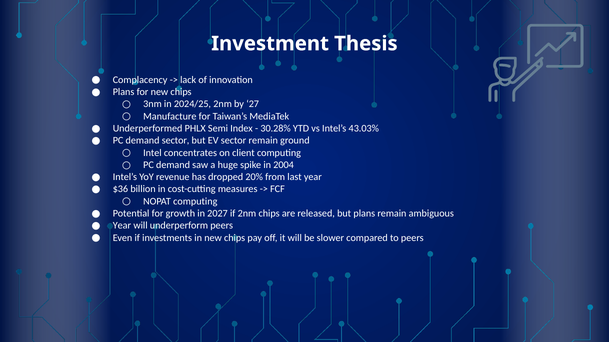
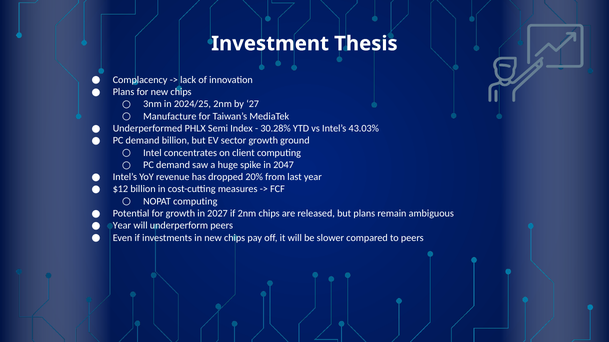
demand sector: sector -> billion (176, 141)
sector remain: remain -> growth (263, 141)
2004: 2004 -> 2047 (284, 165)
$36: $36 -> $12 (120, 189)
